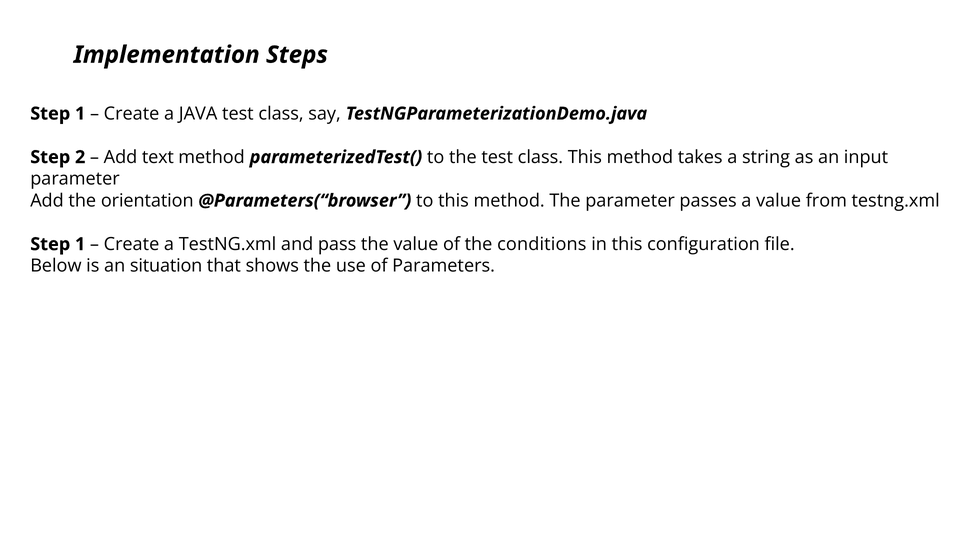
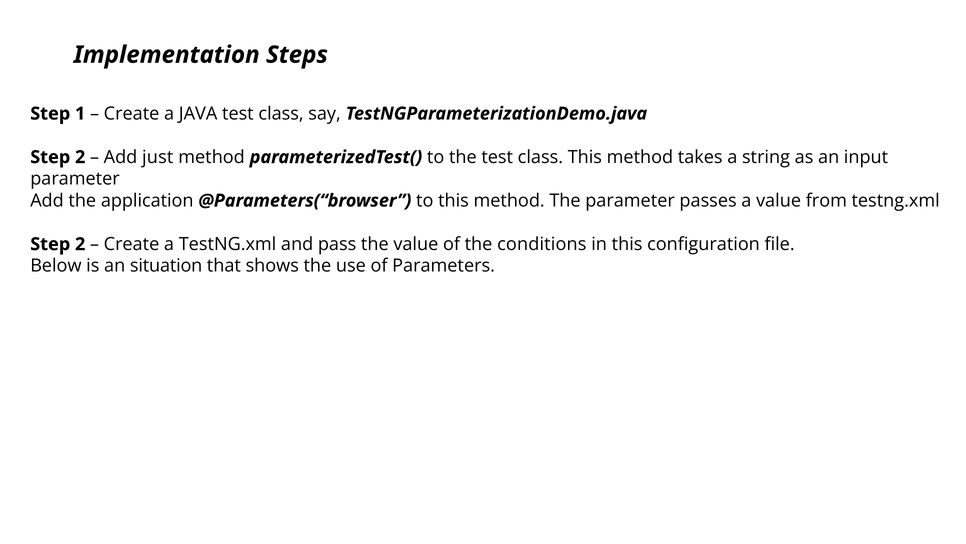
text: text -> just (158, 157)
orientation: orientation -> application (147, 200)
1: 1 -> 2 (80, 244)
